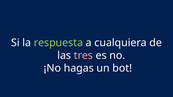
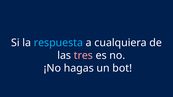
respuesta colour: light green -> light blue (58, 43)
